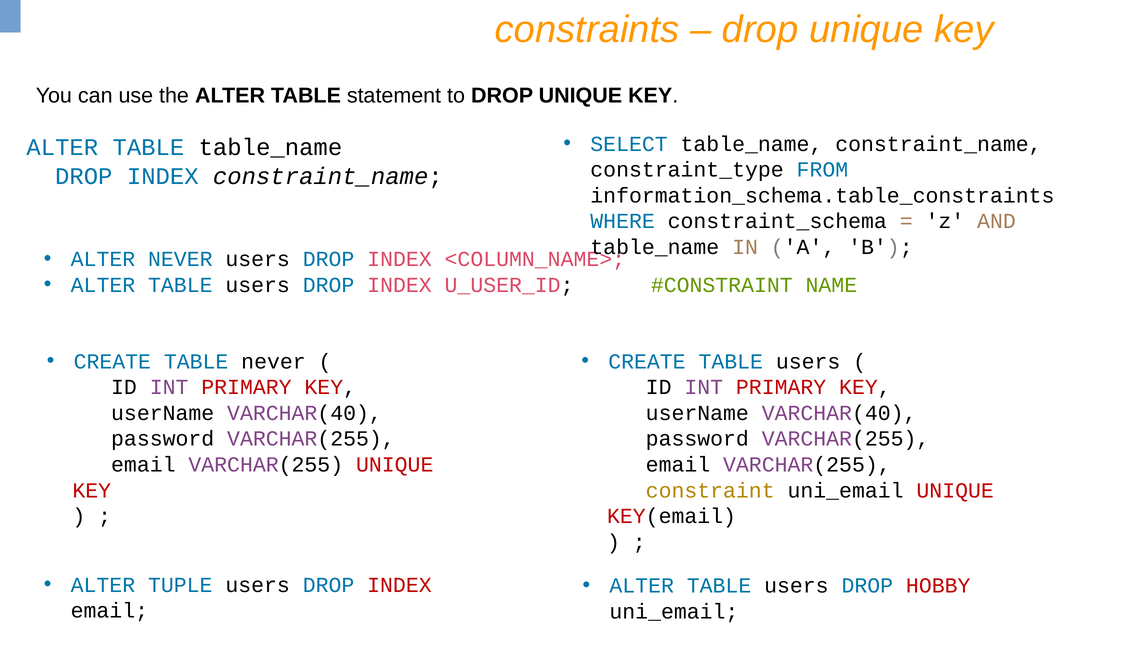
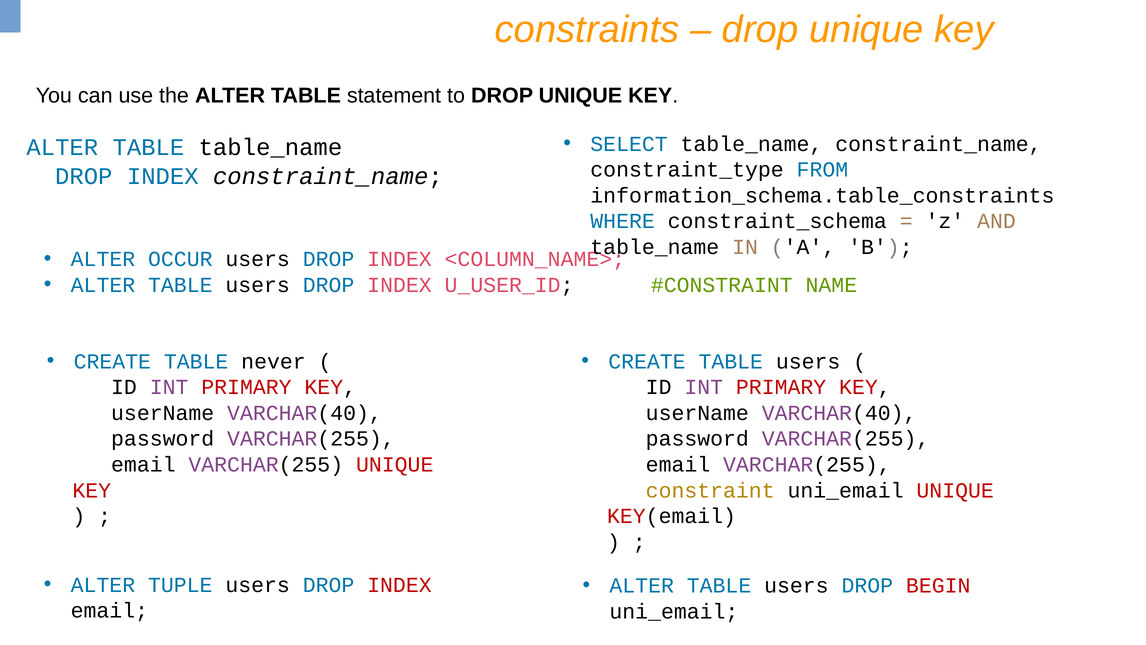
ALTER NEVER: NEVER -> OCCUR (180, 259)
HOBBY: HOBBY -> BEGIN (938, 585)
